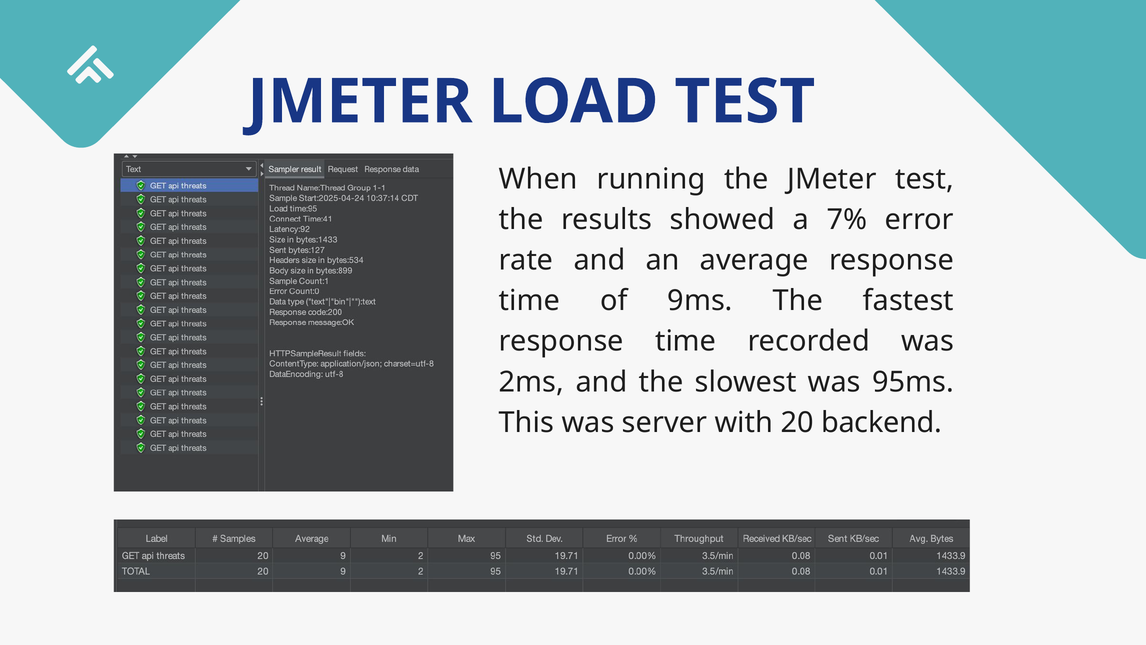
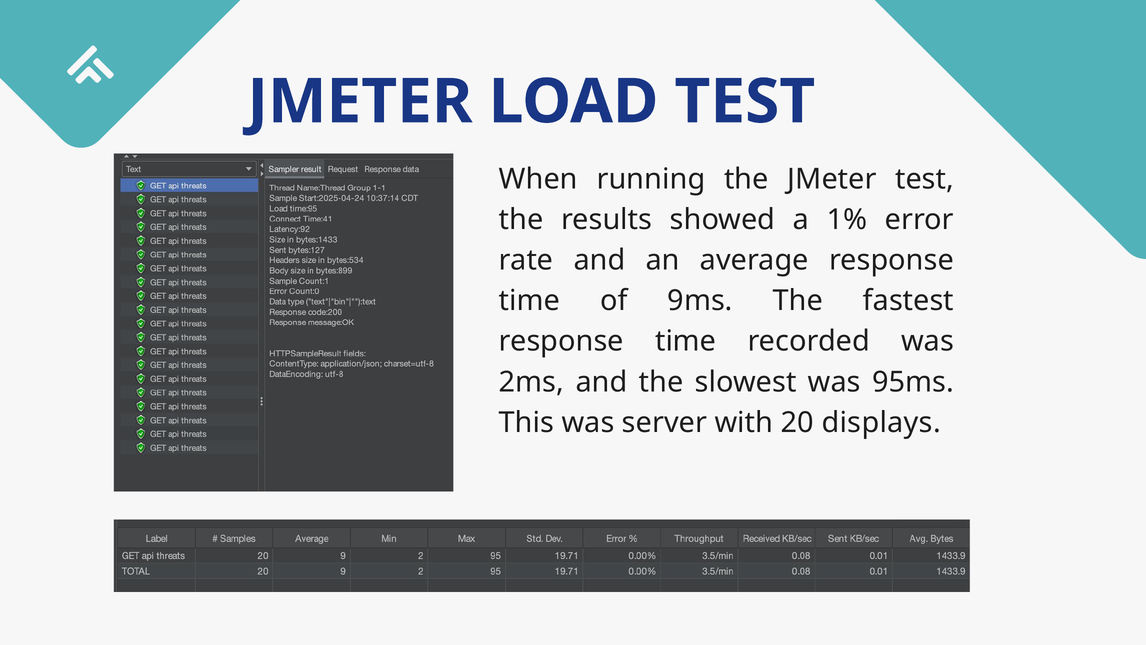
7%: 7% -> 1% (847, 220)
backend: backend -> displays (881, 422)
